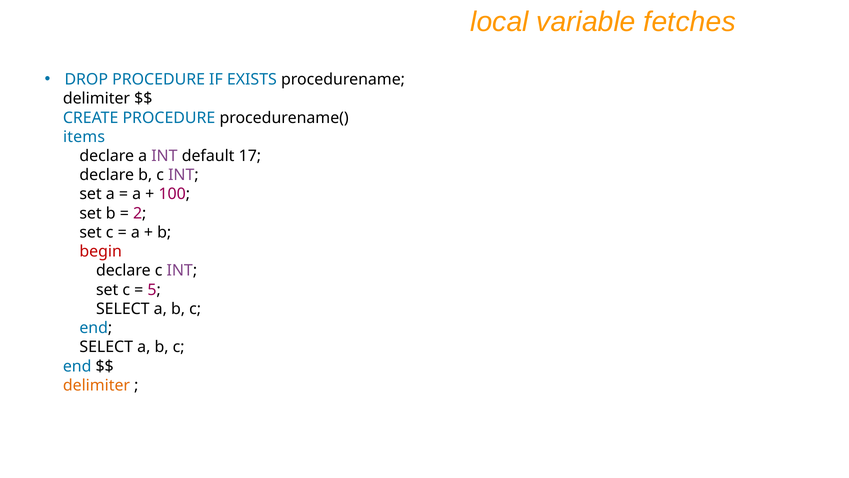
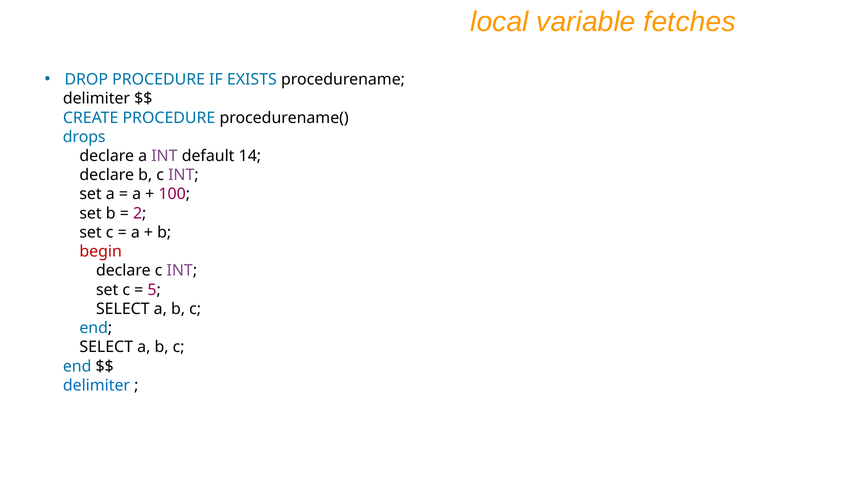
items: items -> drops (84, 137)
17: 17 -> 14 (250, 156)
delimiter colour: orange -> blue (96, 385)
